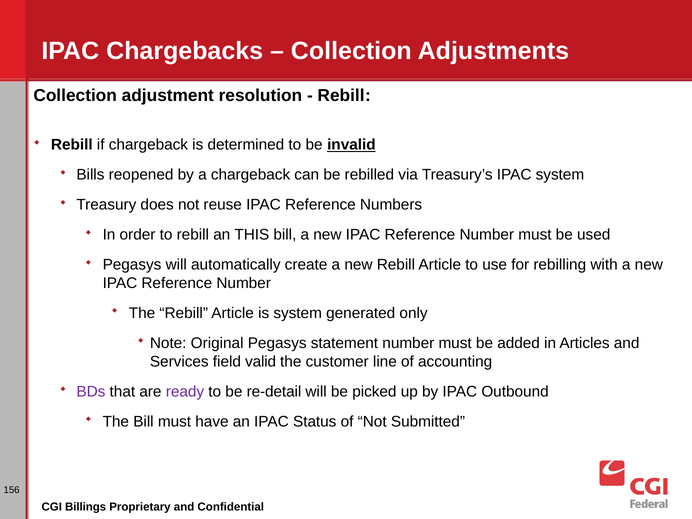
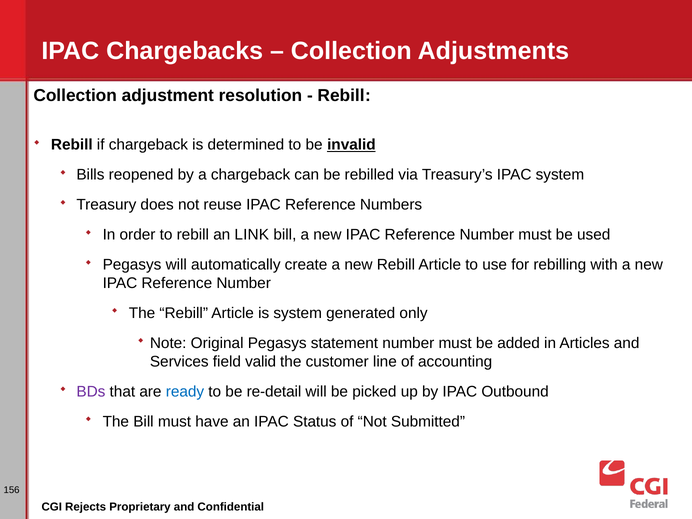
THIS: THIS -> LINK (252, 235)
ready colour: purple -> blue (185, 392)
Billings: Billings -> Rejects (86, 507)
